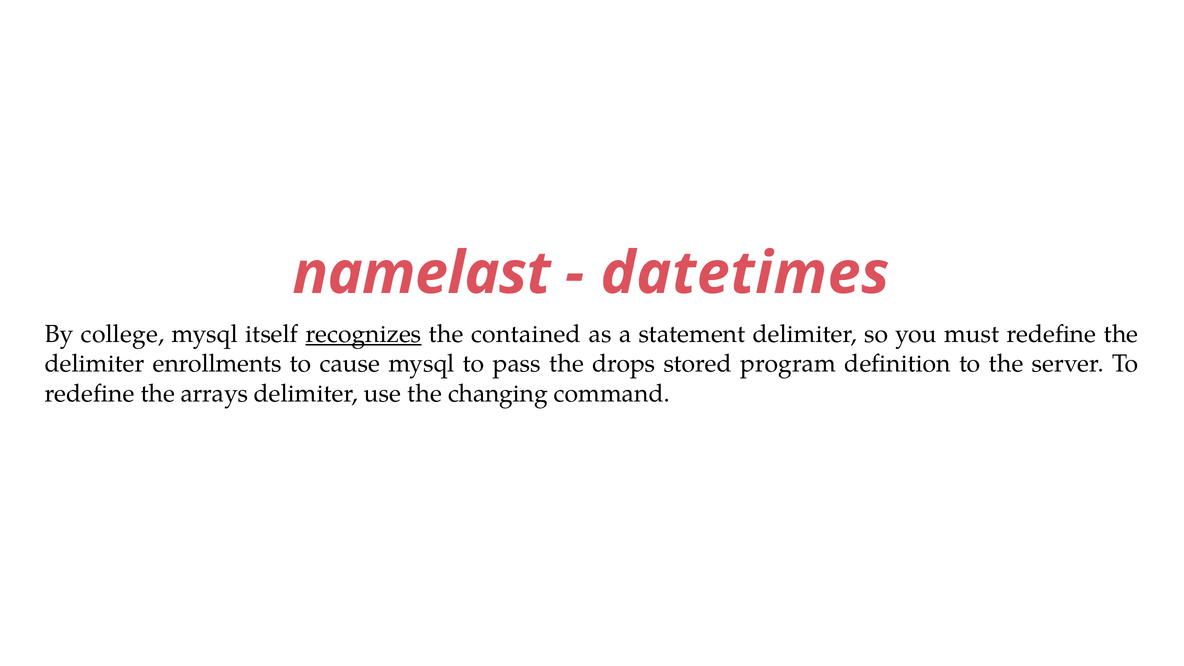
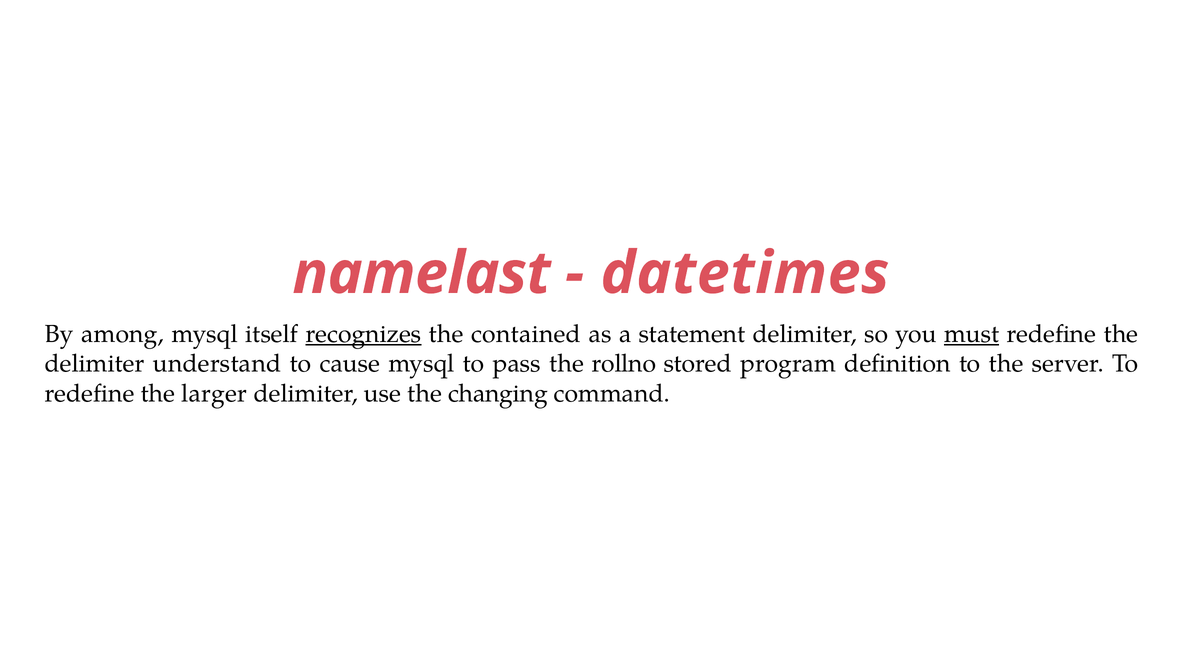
college: college -> among (123, 334)
must underline: none -> present (972, 334)
enrollments: enrollments -> understand (217, 364)
drops: drops -> rollno (624, 364)
arrays: arrays -> larger (214, 393)
